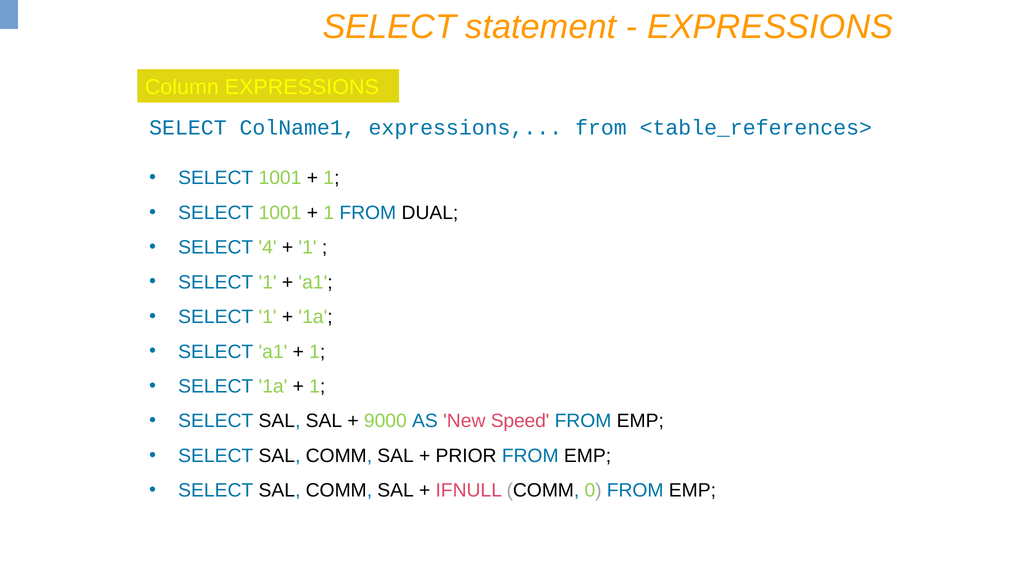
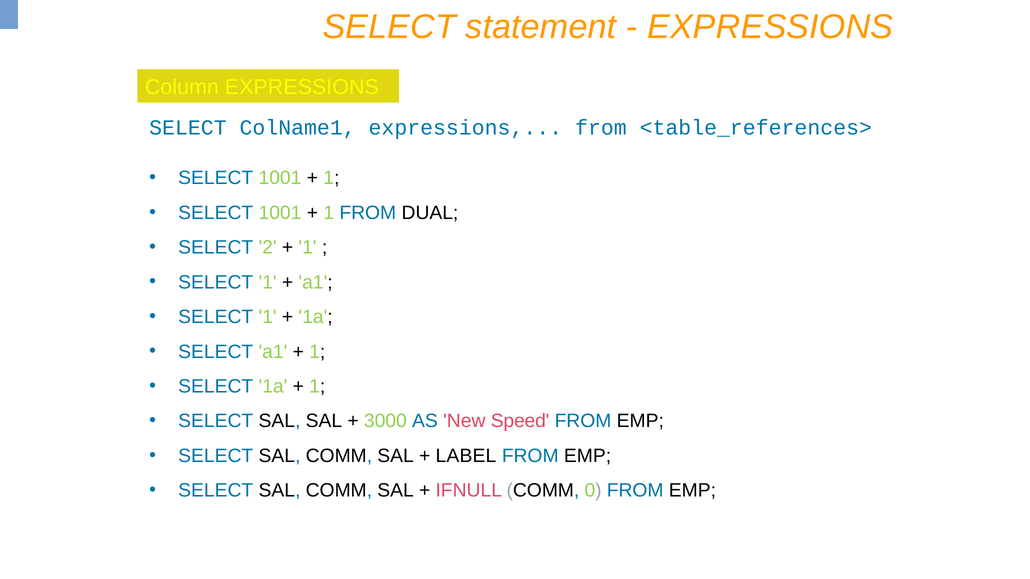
4: 4 -> 2 (268, 248)
9000: 9000 -> 3000 (385, 421)
PRIOR: PRIOR -> LABEL (466, 456)
